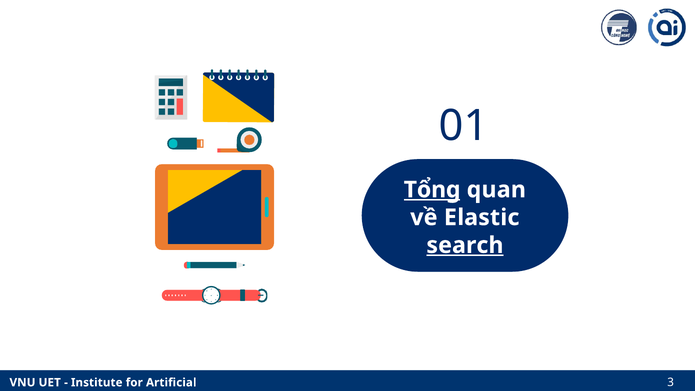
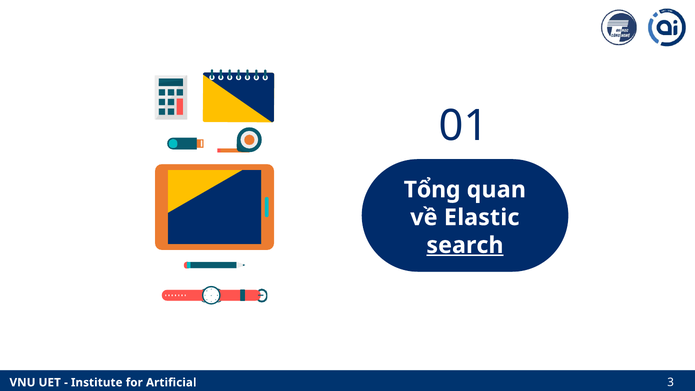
Tổng underline: present -> none (432, 190)
